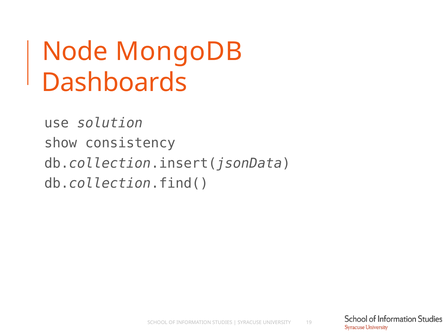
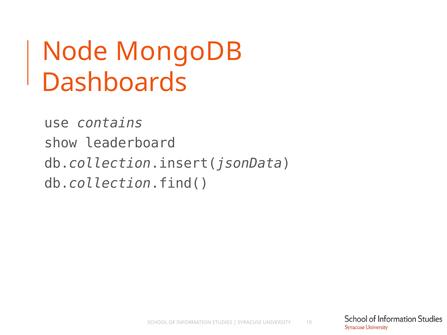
solution: solution -> contains (110, 123)
consistency: consistency -> leaderboard (130, 143)
